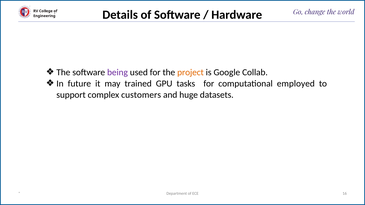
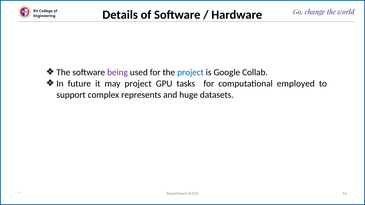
project colour: orange -> blue (190, 72)
may trained: trained -> project (138, 84)
customers: customers -> represents (141, 95)
